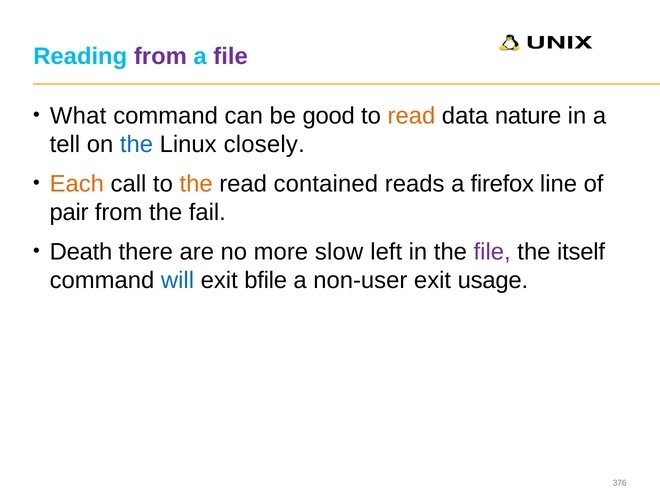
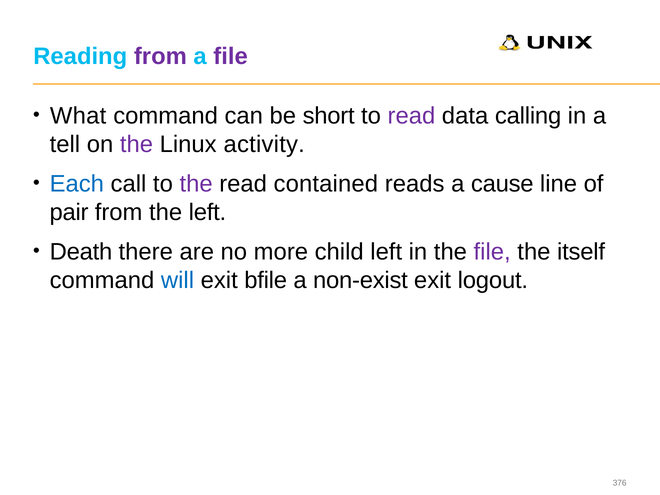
good: good -> short (329, 116)
read colour: orange -> purple (411, 116)
nature: nature -> calling (528, 116)
the colour: blue -> purple (136, 144)
closely: closely -> activity (264, 144)
Each colour: orange -> blue (77, 184)
the colour: orange -> purple (196, 184)
firefox: firefox -> cause (502, 184)
the fail: fail -> left (207, 212)
slow: slow -> child (339, 252)
non-user: non-user -> non-exist (360, 281)
usage: usage -> logout (493, 281)
